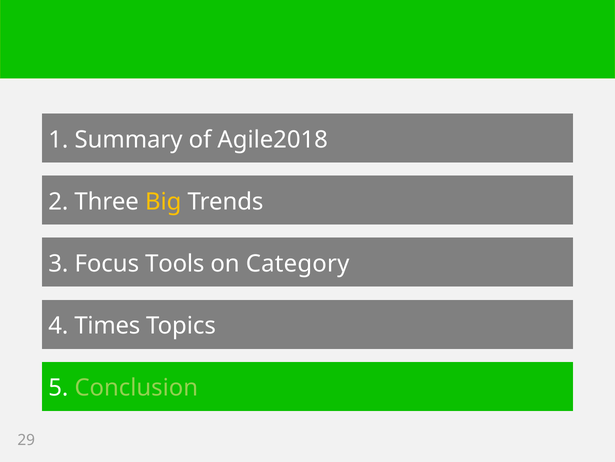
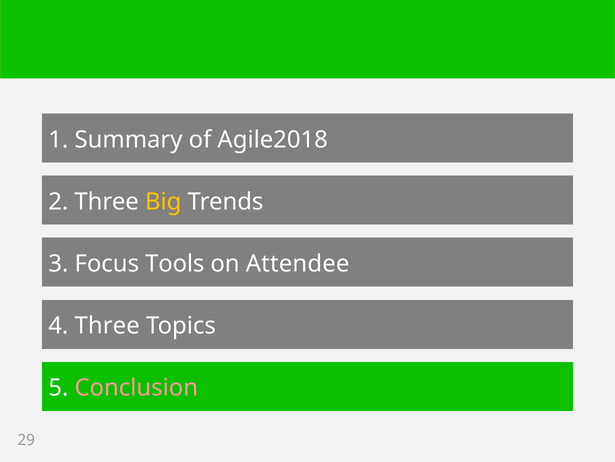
Category: Category -> Attendee (298, 263)
4 Times: Times -> Three (107, 325)
Conclusion colour: light green -> pink (136, 387)
